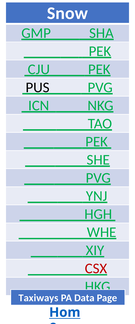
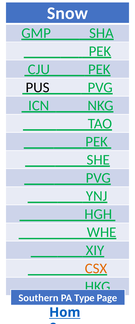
CSX colour: red -> orange (96, 268)
Taxiways: Taxiways -> Southern (38, 297)
Data: Data -> Type (84, 297)
